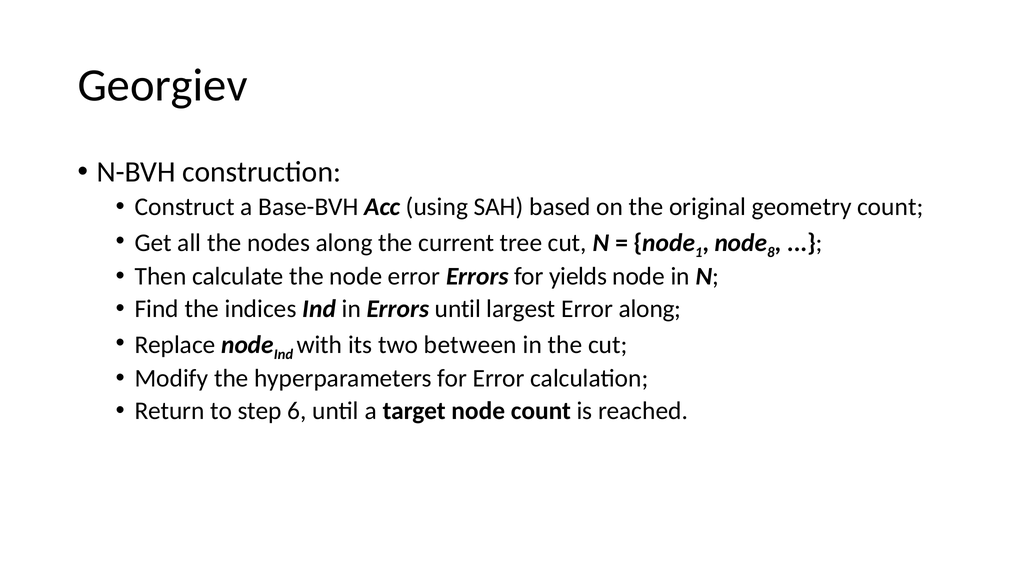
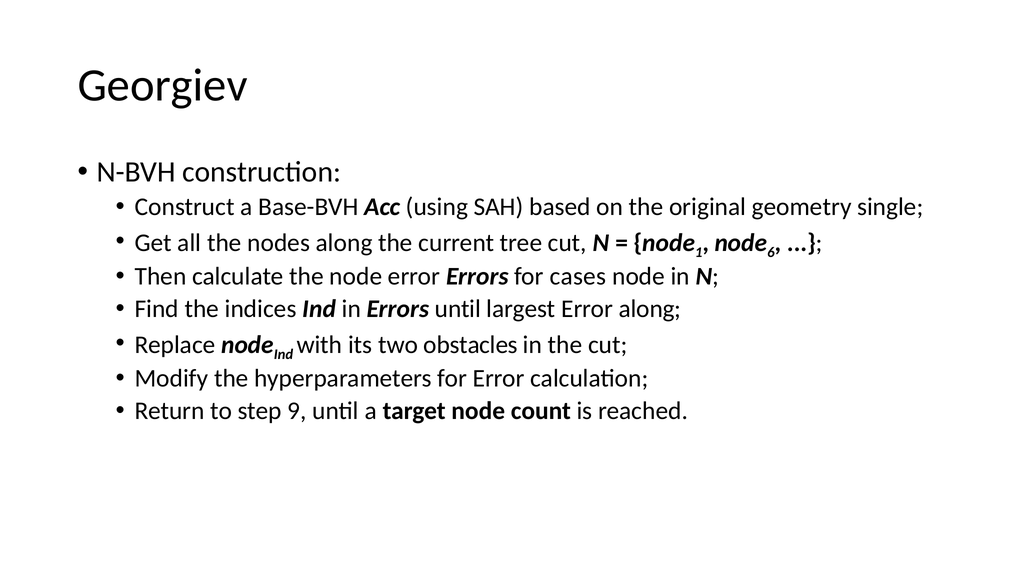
geometry count: count -> single (890, 207)
8: 8 -> 6 (771, 253)
yields: yields -> cases (578, 276)
between: between -> obstacles (471, 345)
6: 6 -> 9 (297, 411)
